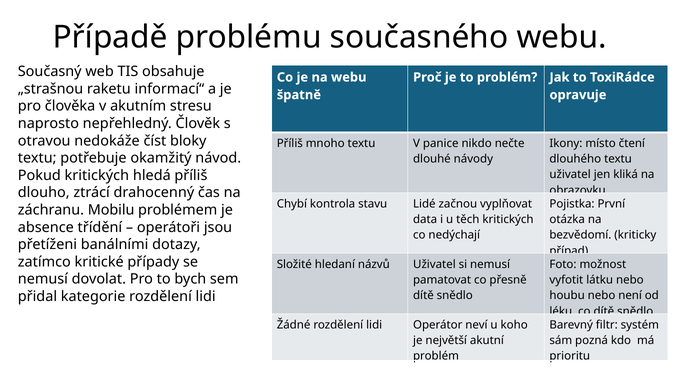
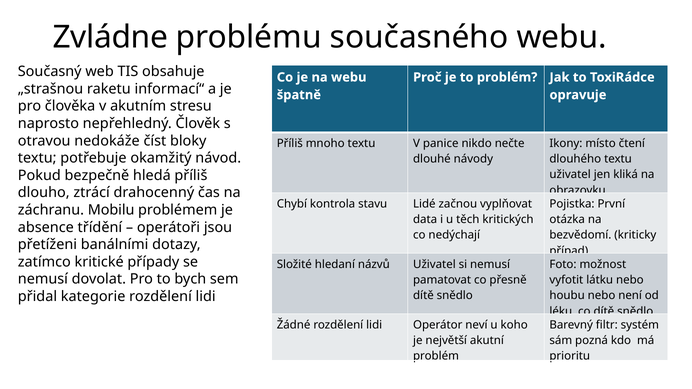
Případě: Případě -> Zvládne (110, 37)
Pokud kritických: kritických -> bezpečně (97, 176)
